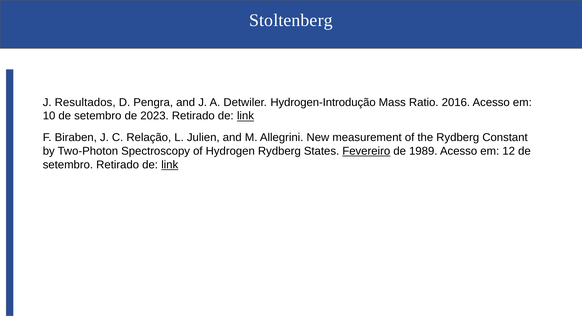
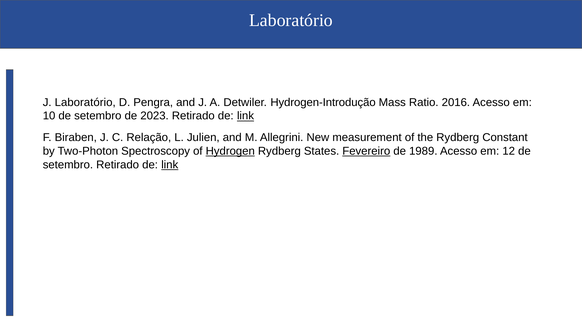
Stoltenberg: Stoltenberg -> Laboratório (291, 20)
J Resultados: Resultados -> Laboratório (85, 102)
Hydrogen underline: none -> present (230, 151)
